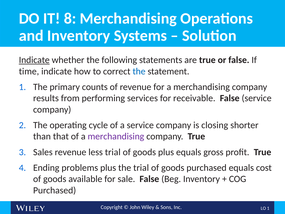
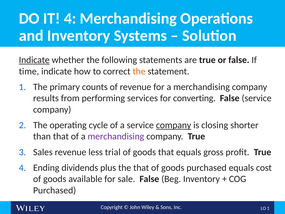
IT 8: 8 -> 4 (70, 18)
the colour: blue -> orange (139, 71)
receivable: receivable -> converting (194, 98)
company underline: none -> present (174, 125)
goods plus: plus -> that (166, 152)
problems: problems -> dividends (80, 168)
the trial: trial -> that (141, 168)
